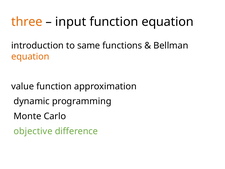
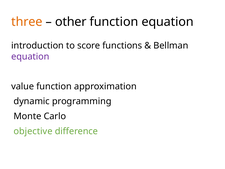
input: input -> other (71, 22)
same: same -> score (89, 46)
equation colour: orange -> purple (30, 56)
